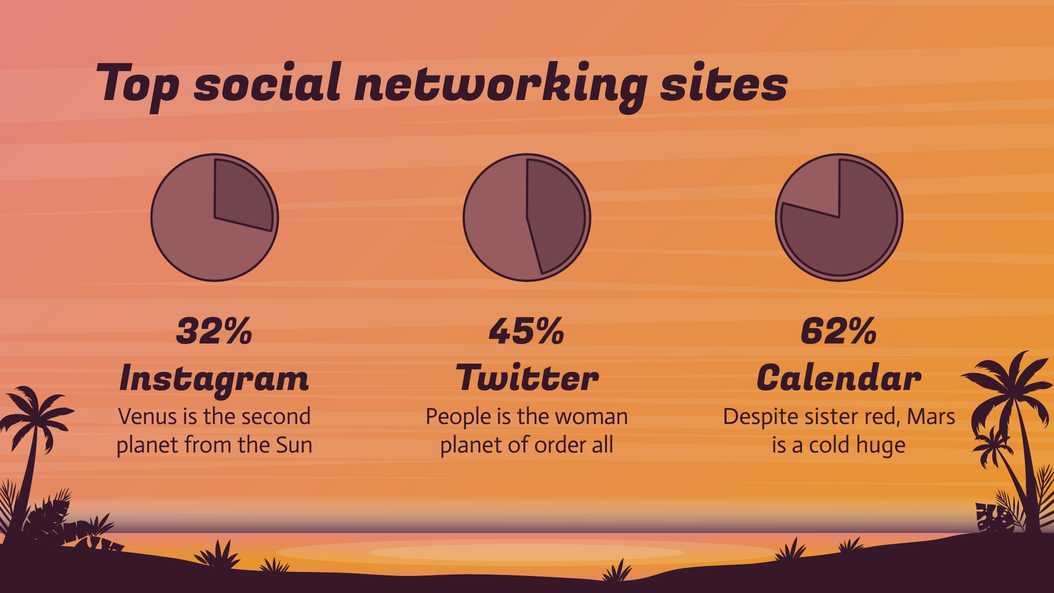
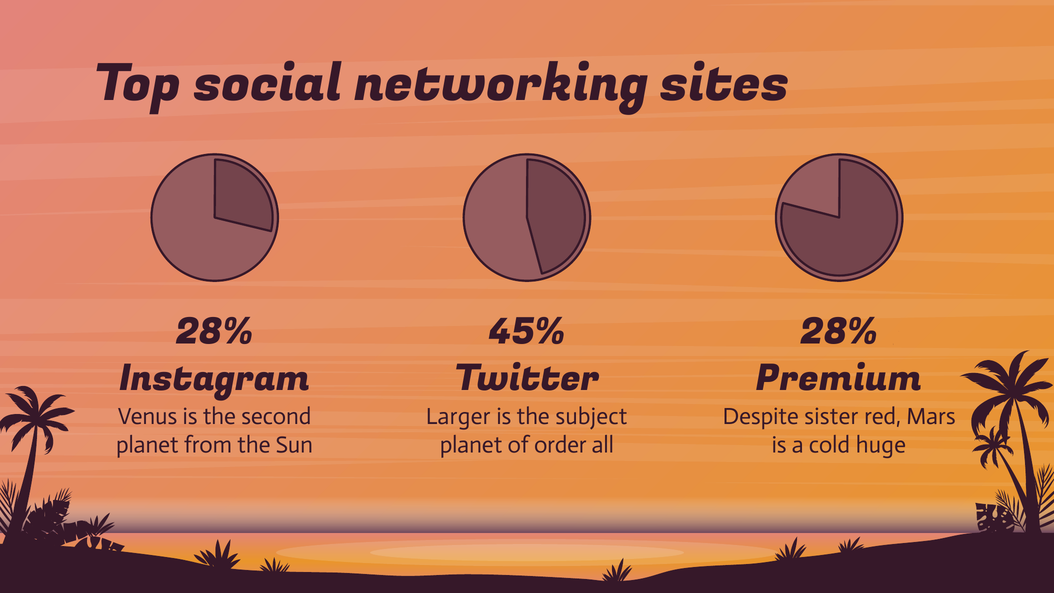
32%: 32% -> 28% (215, 332)
62%: 62% -> 28% (839, 332)
Calendar: Calendar -> Premium (839, 378)
People: People -> Larger (458, 417)
woman: woman -> subject (591, 417)
